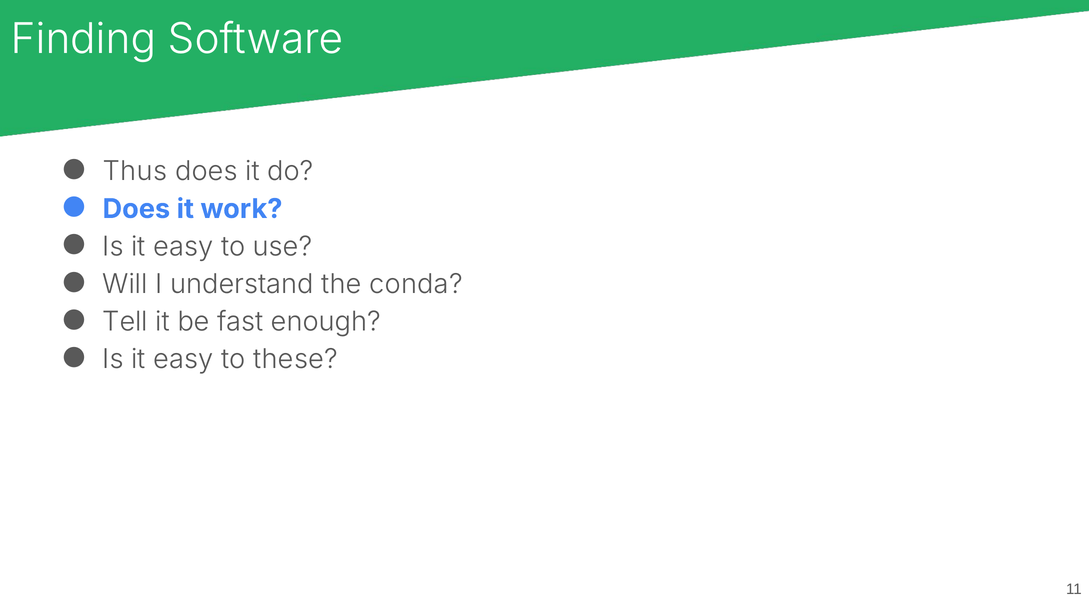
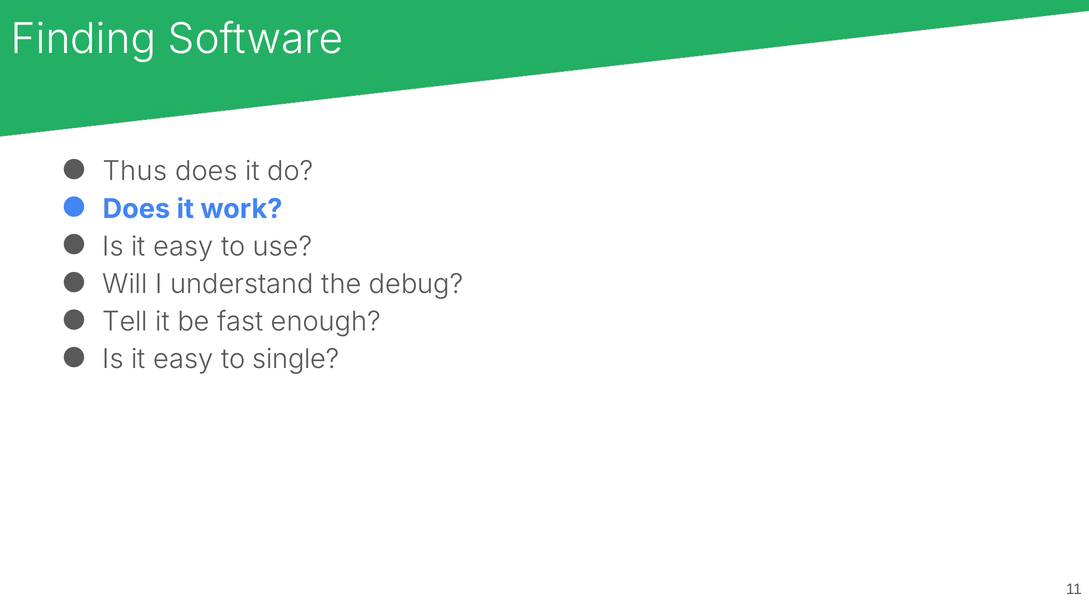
conda: conda -> debug (416, 284)
these: these -> single (296, 359)
